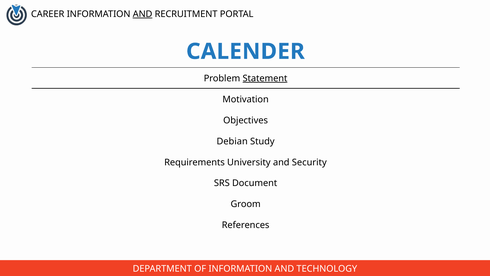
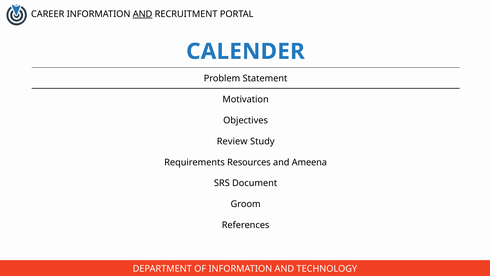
Statement underline: present -> none (265, 78)
Debian: Debian -> Review (232, 141)
University: University -> Resources (249, 162)
Security: Security -> Ameena (309, 162)
